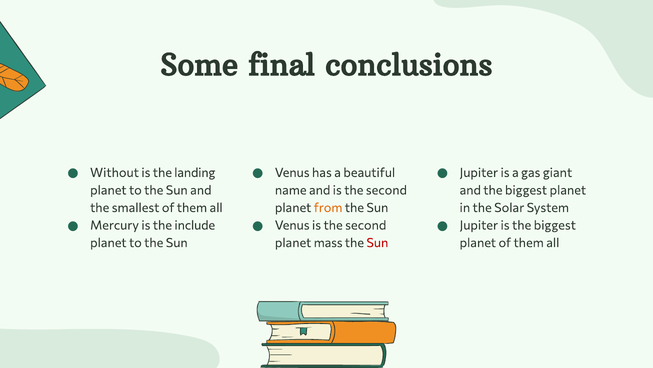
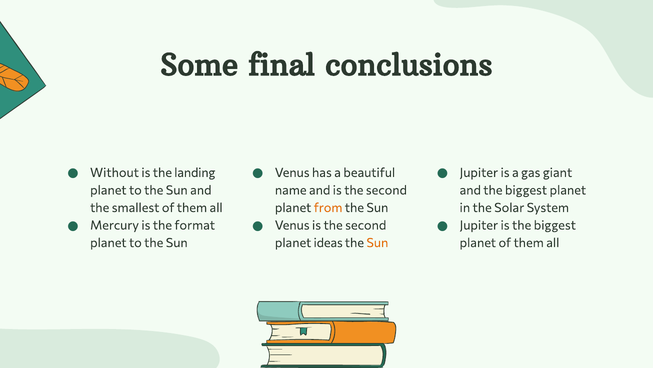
include: include -> format (195, 225)
mass: mass -> ideas (328, 242)
Sun colour: red -> orange (377, 242)
